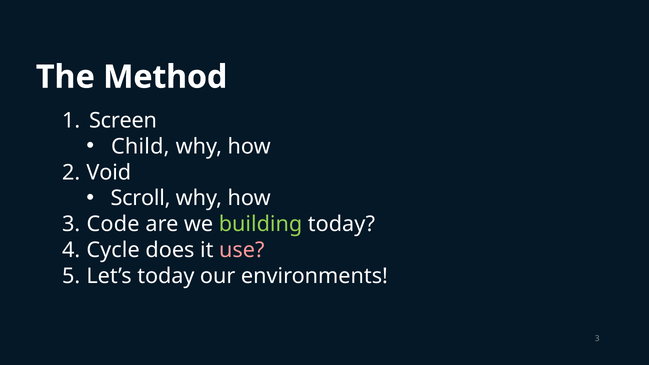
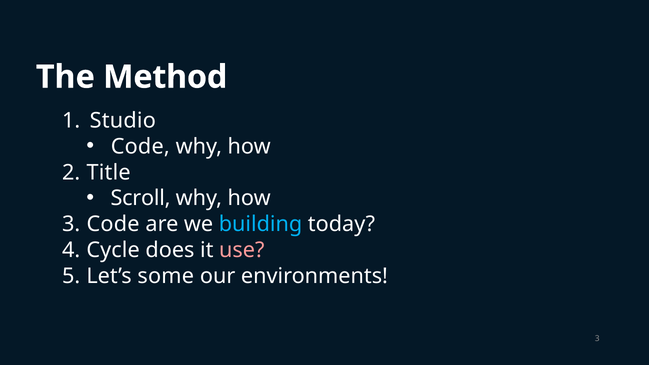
Screen: Screen -> Studio (123, 120)
Child: Child -> Code (140, 146)
Void: Void -> Title (109, 172)
building colour: light green -> light blue (261, 224)
Let’s today: today -> some (166, 276)
